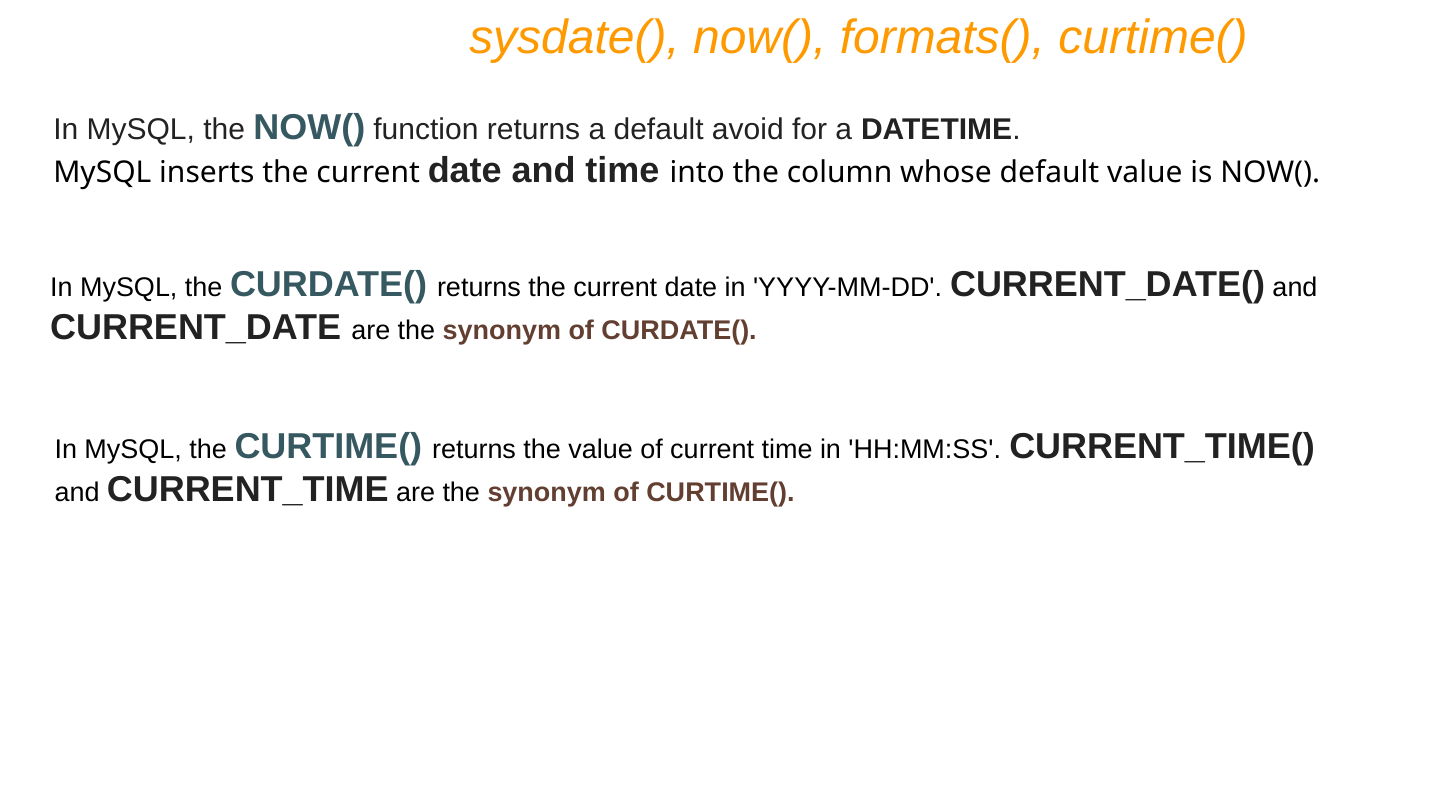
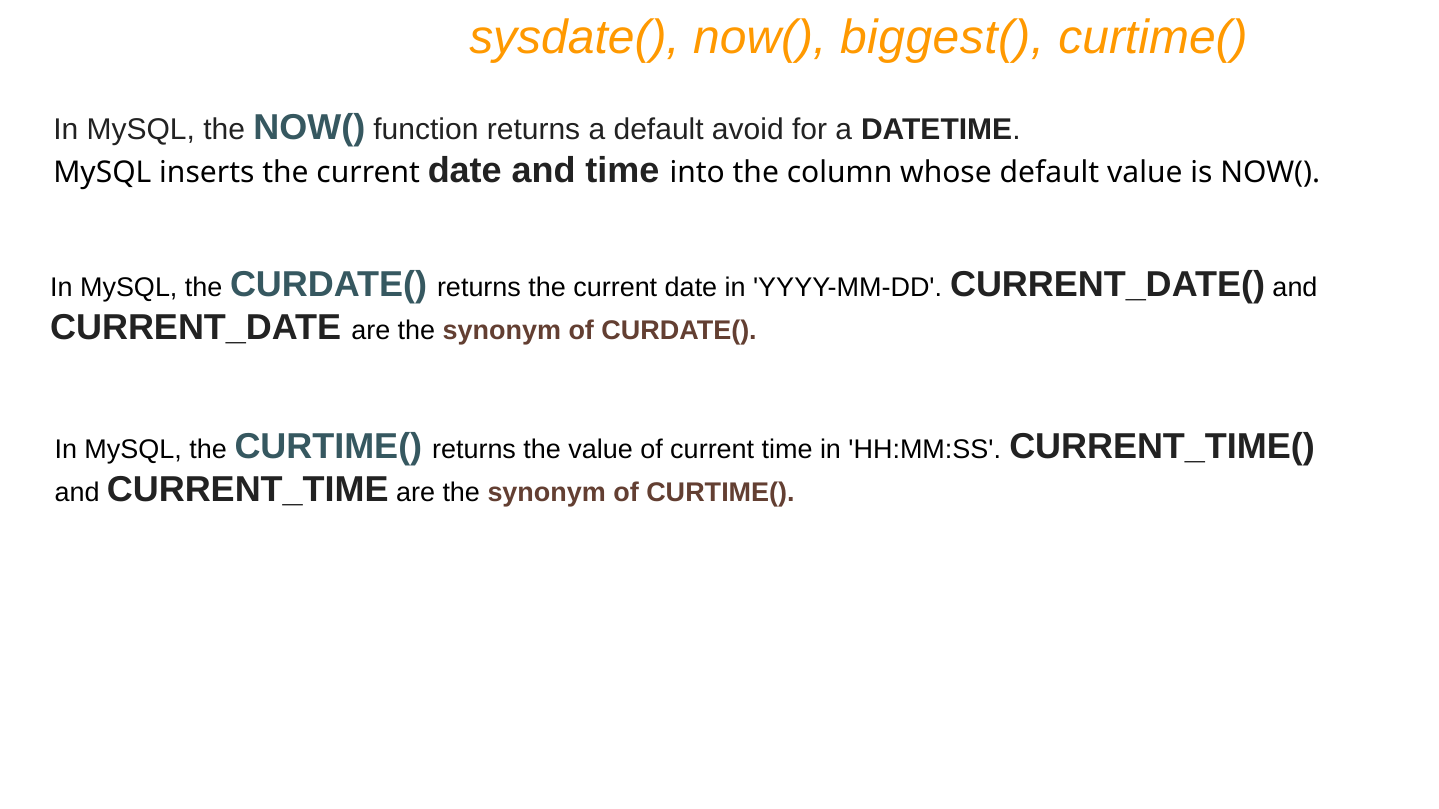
formats(: formats( -> biggest( (942, 37)
